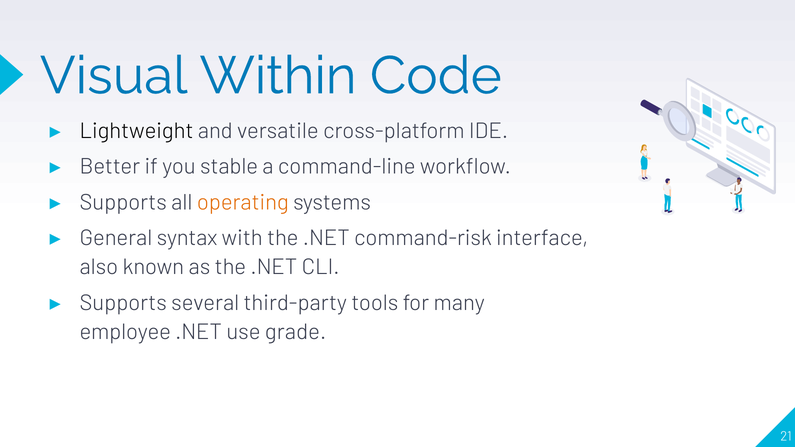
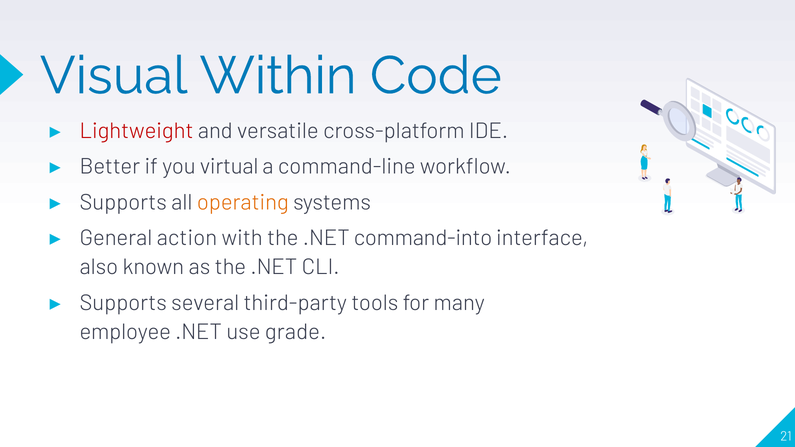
Lightweight colour: black -> red (136, 131)
stable: stable -> virtual (229, 167)
syntax: syntax -> action (187, 238)
command-risk: command-risk -> command-into (423, 238)
